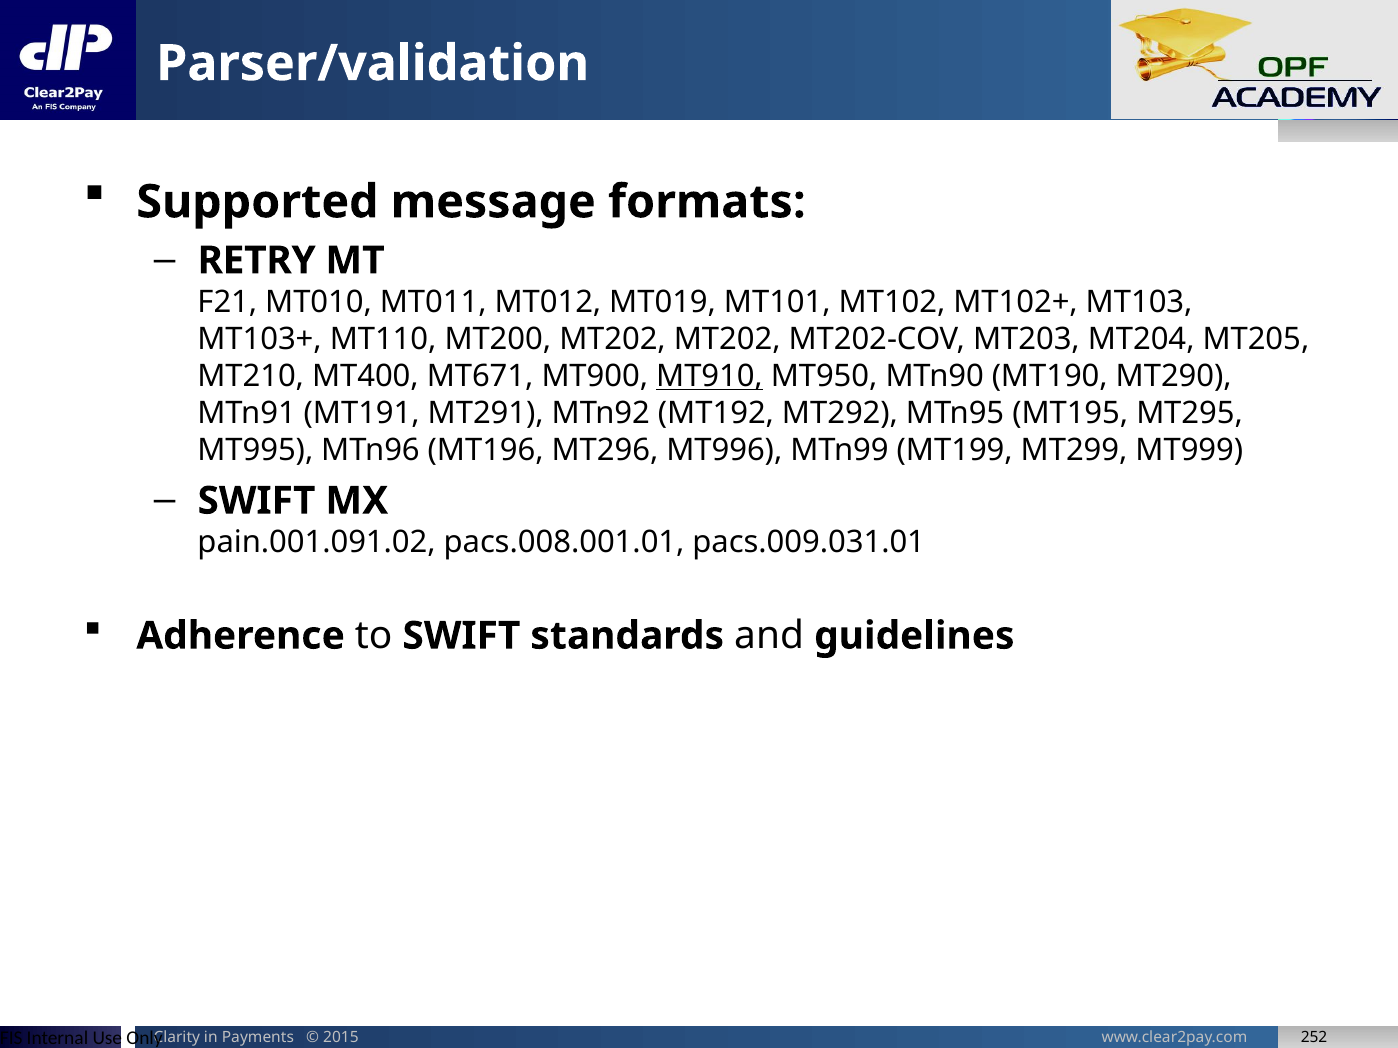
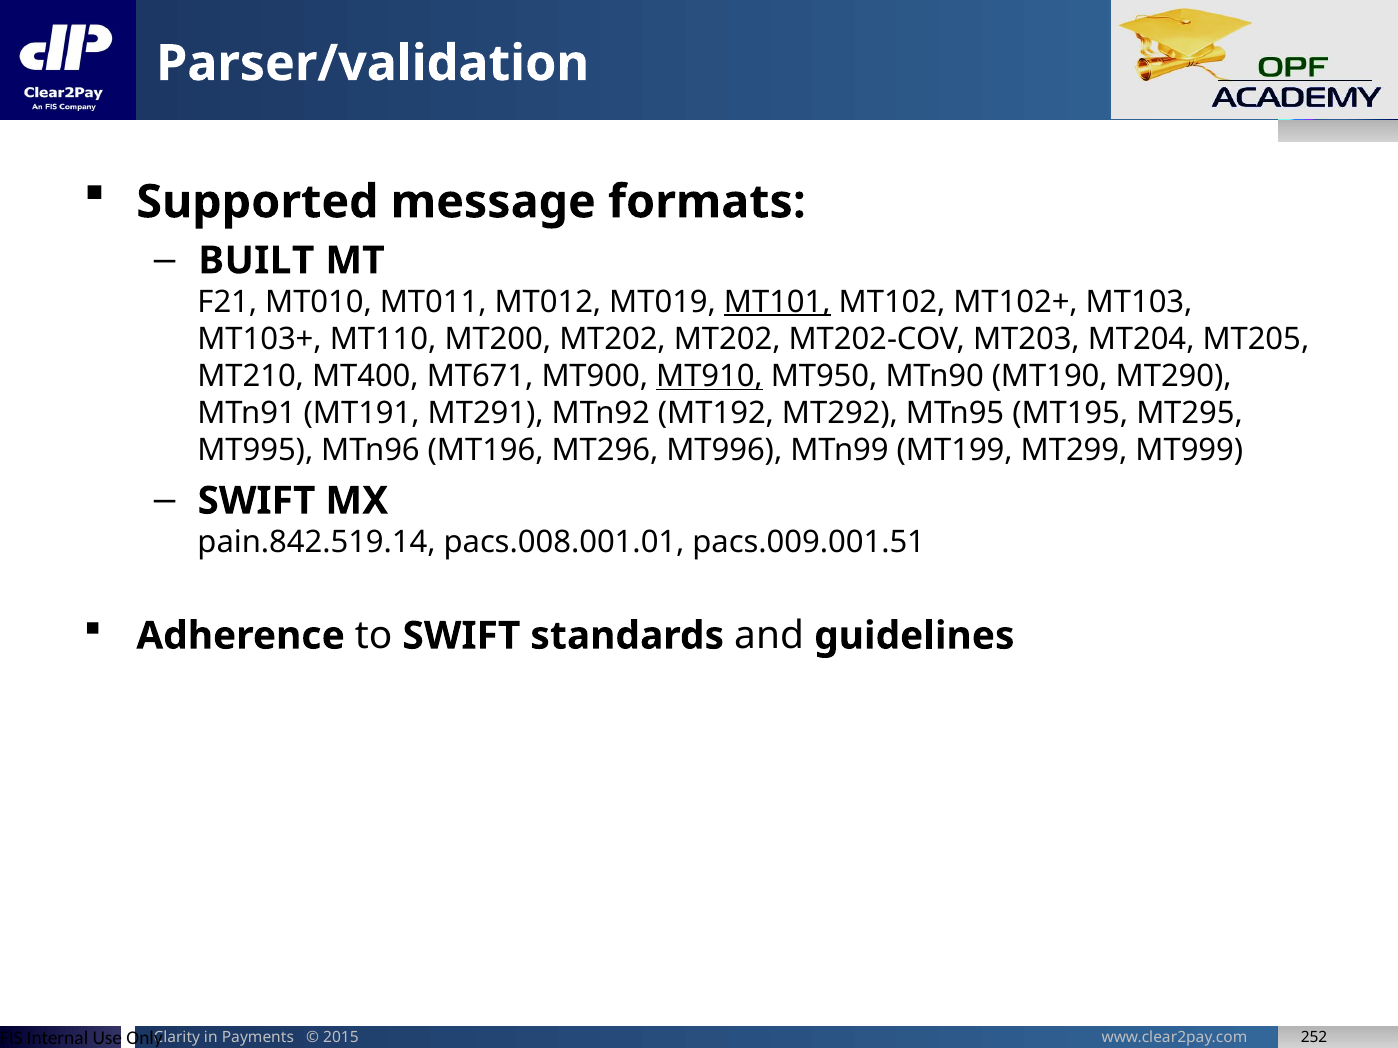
RETRY: RETRY -> BUILT (256, 261)
MT101 underline: none -> present (777, 302)
pain.001.091.02: pain.001.091.02 -> pain.842.519.14 (317, 542)
pacs.009.031.01: pacs.009.031.01 -> pacs.009.001.51 (809, 542)
